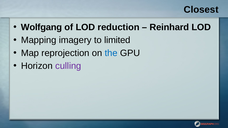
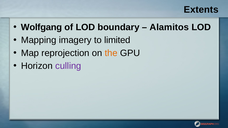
Closest: Closest -> Extents (201, 10)
reduction: reduction -> boundary (119, 27)
Reinhard: Reinhard -> Alamitos (169, 27)
the colour: blue -> orange (111, 53)
